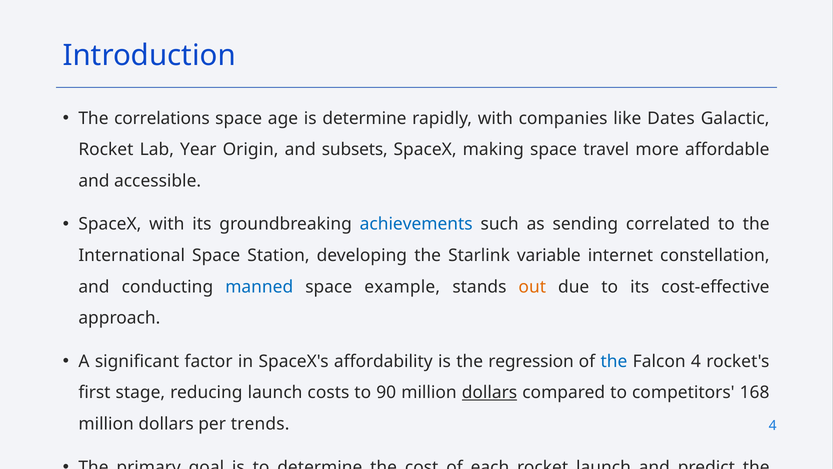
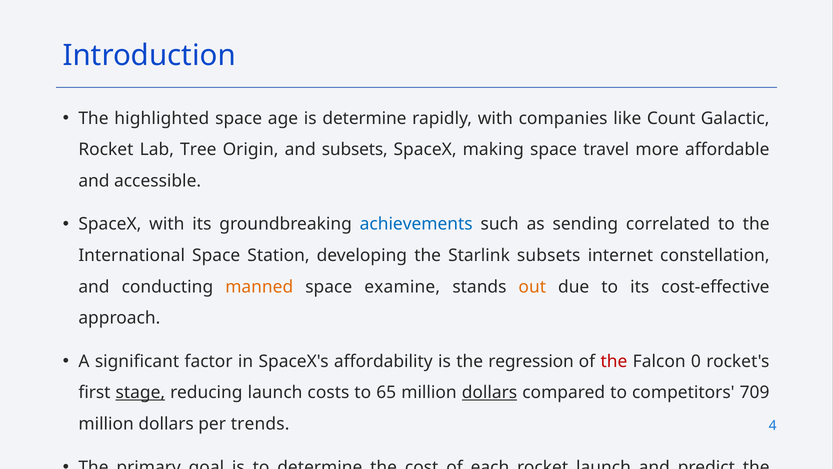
correlations: correlations -> highlighted (162, 118)
Dates: Dates -> Count (671, 118)
Year: Year -> Tree (198, 149)
Starlink variable: variable -> subsets (549, 255)
manned colour: blue -> orange (259, 287)
example: example -> examine (402, 287)
the colour: blue -> red (614, 361)
Falcon 4: 4 -> 0 (696, 361)
stage underline: none -> present (140, 392)
90: 90 -> 65 (386, 392)
168: 168 -> 709 (755, 392)
